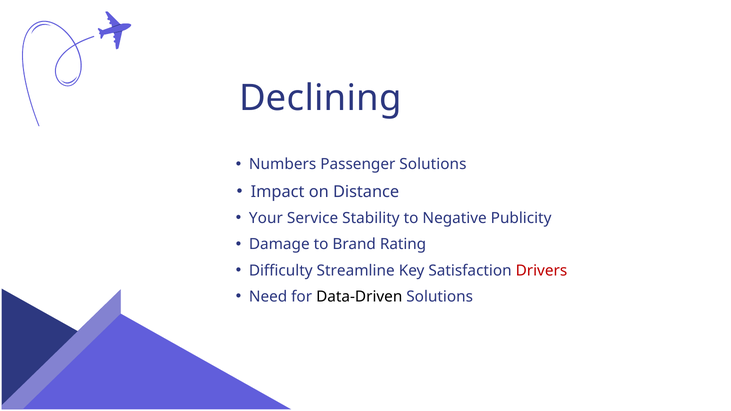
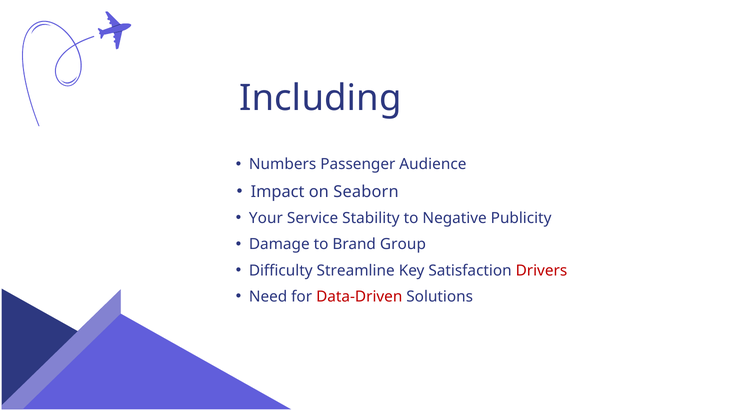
Declining: Declining -> Including (320, 98)
Passenger Solutions: Solutions -> Audience (433, 164)
Distance: Distance -> Seaborn (366, 192)
Rating: Rating -> Group (403, 244)
Data-Driven colour: black -> red (359, 297)
